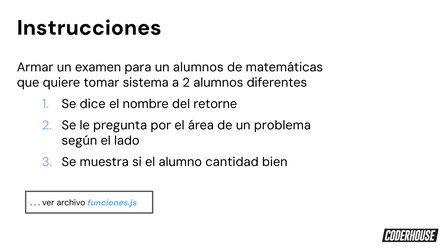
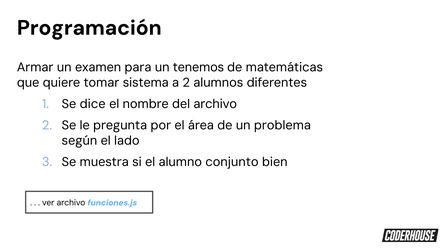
Instrucciones: Instrucciones -> Programación (89, 28)
un alumnos: alumnos -> tenemos (198, 67)
del retorne: retorne -> archivo (215, 104)
cantidad: cantidad -> conjunto (232, 162)
